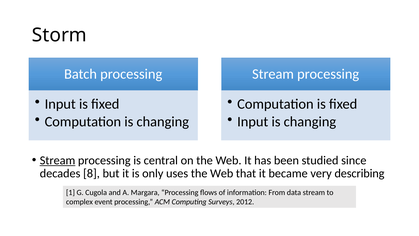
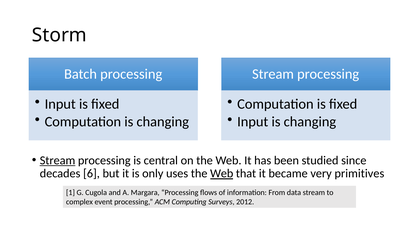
8: 8 -> 6 (91, 173)
Web underline: none -> present (222, 173)
describing: describing -> primitives (359, 173)
